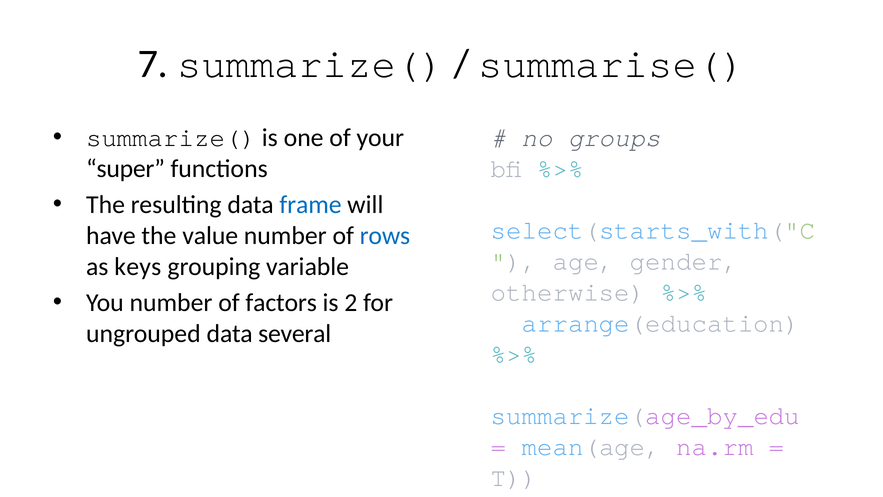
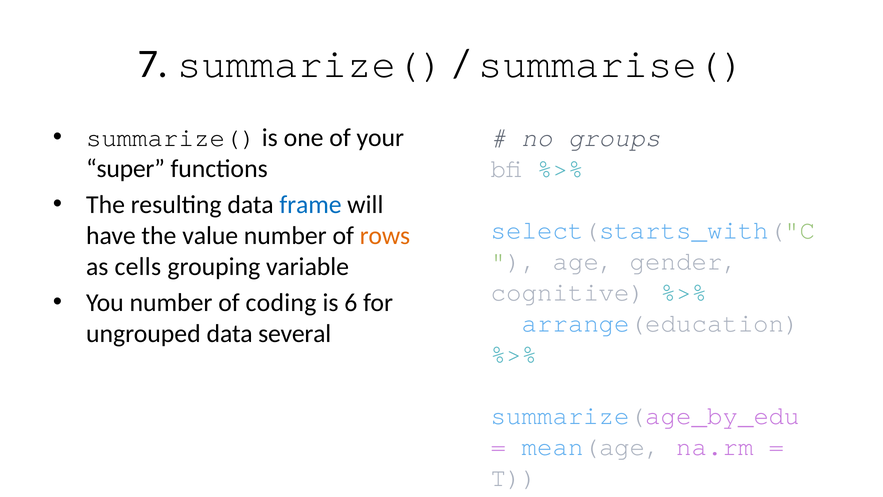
rows colour: blue -> orange (385, 235)
keys: keys -> cells (138, 266)
otherwise: otherwise -> cognitive (568, 292)
factors: factors -> coding (281, 302)
2: 2 -> 6 (351, 302)
